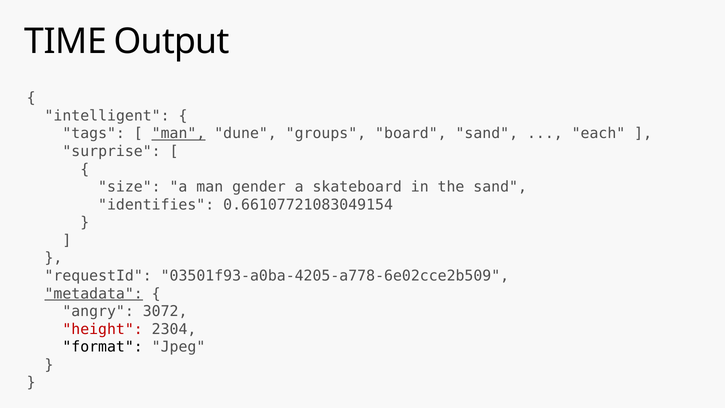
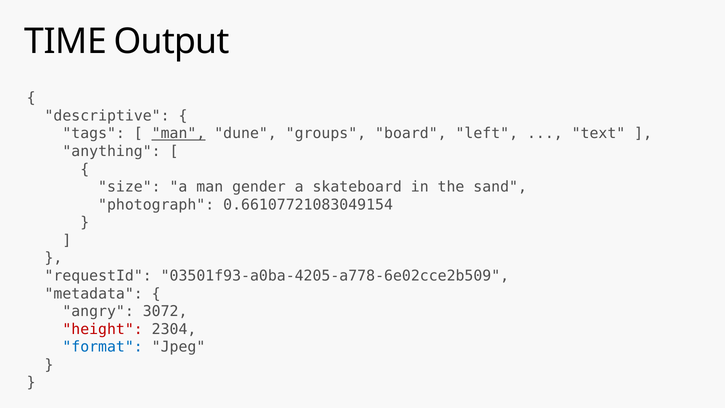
intelligent: intelligent -> descriptive (107, 116)
board sand: sand -> left (487, 133)
each: each -> text (598, 133)
surprise: surprise -> anything (112, 151)
identifies: identifies -> photograph (156, 205)
metadata underline: present -> none (94, 293)
format colour: black -> blue (103, 347)
